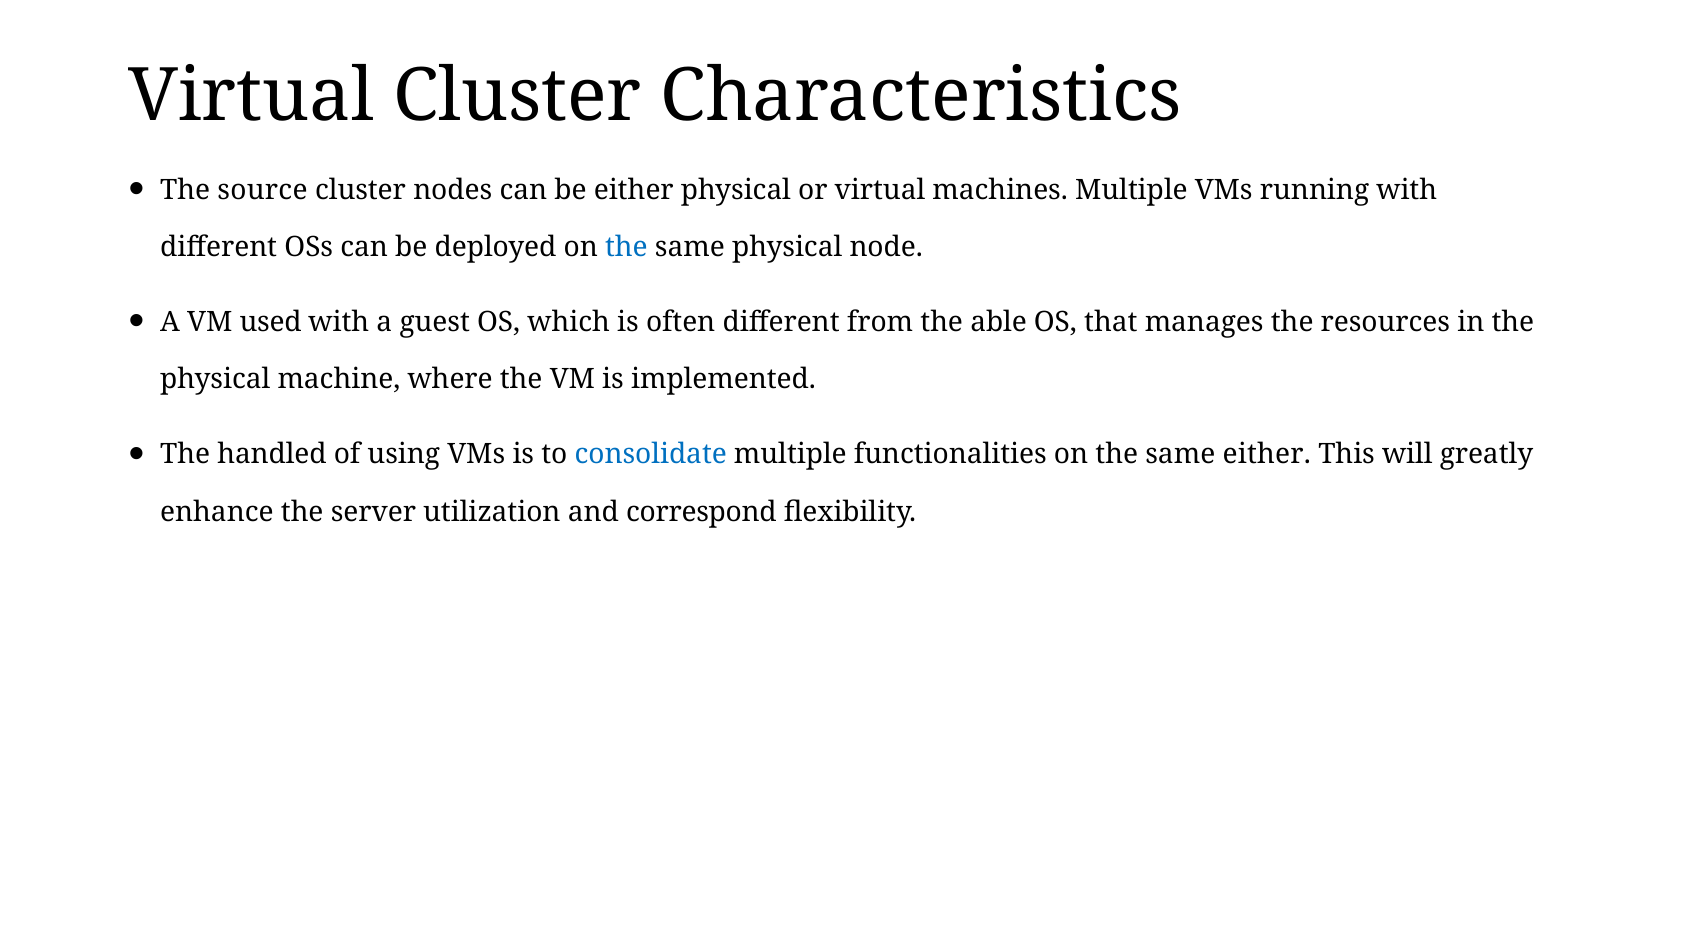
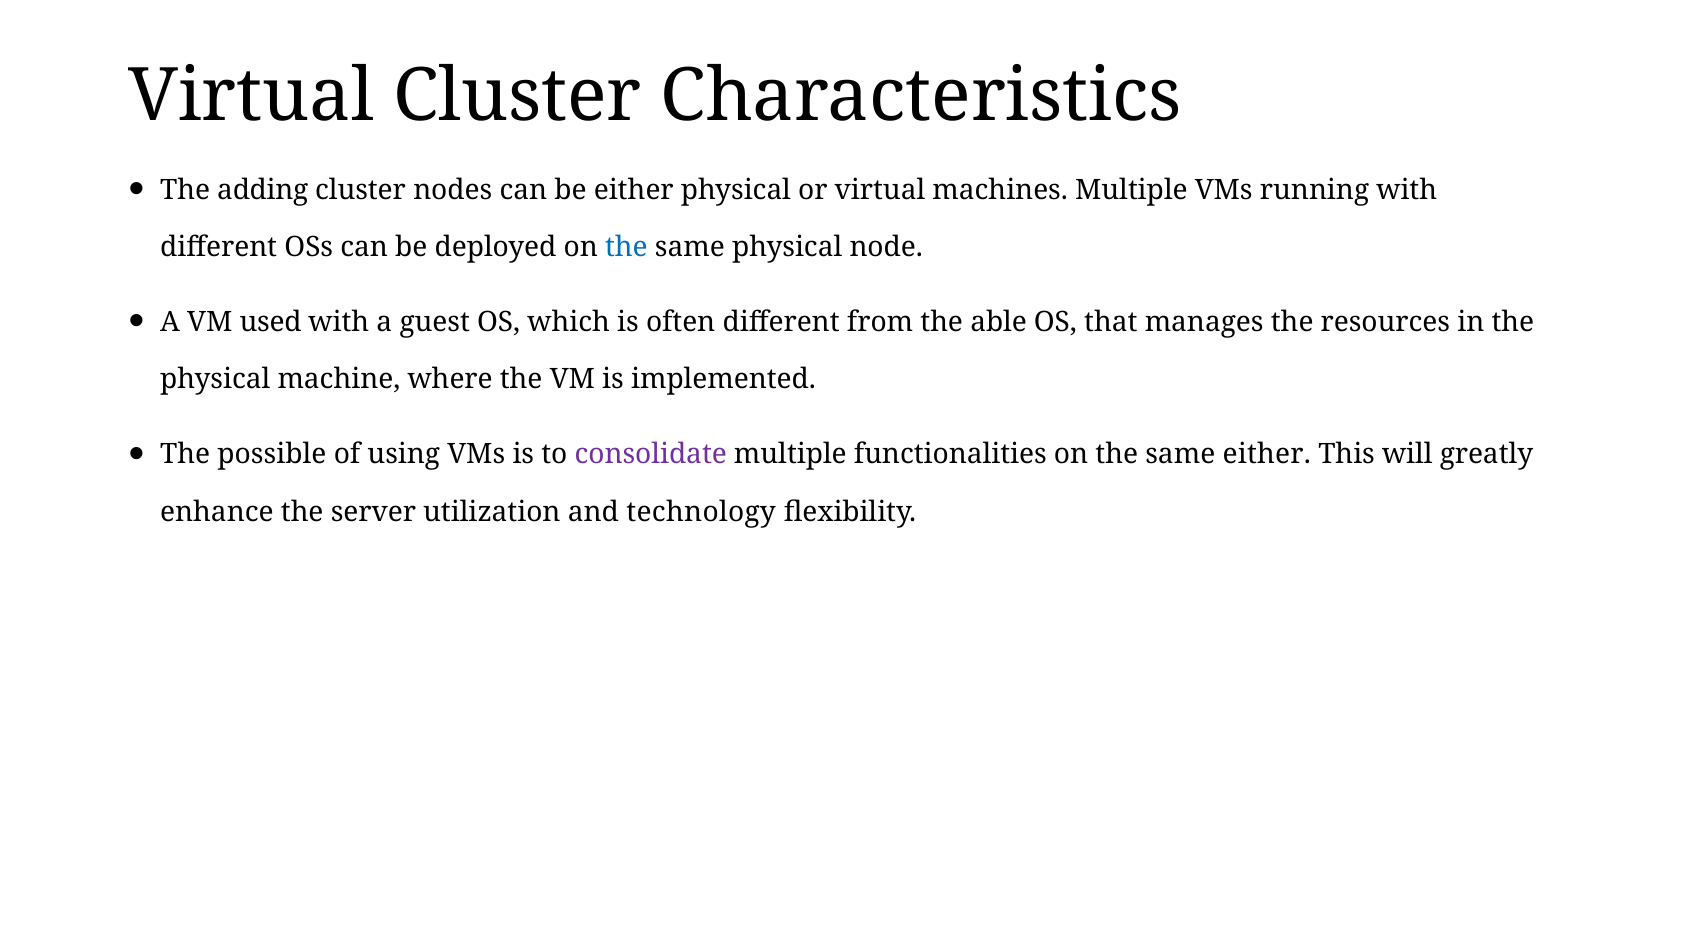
source: source -> adding (263, 190)
handled: handled -> possible (272, 454)
consolidate colour: blue -> purple (651, 454)
correspond: correspond -> technology (701, 512)
